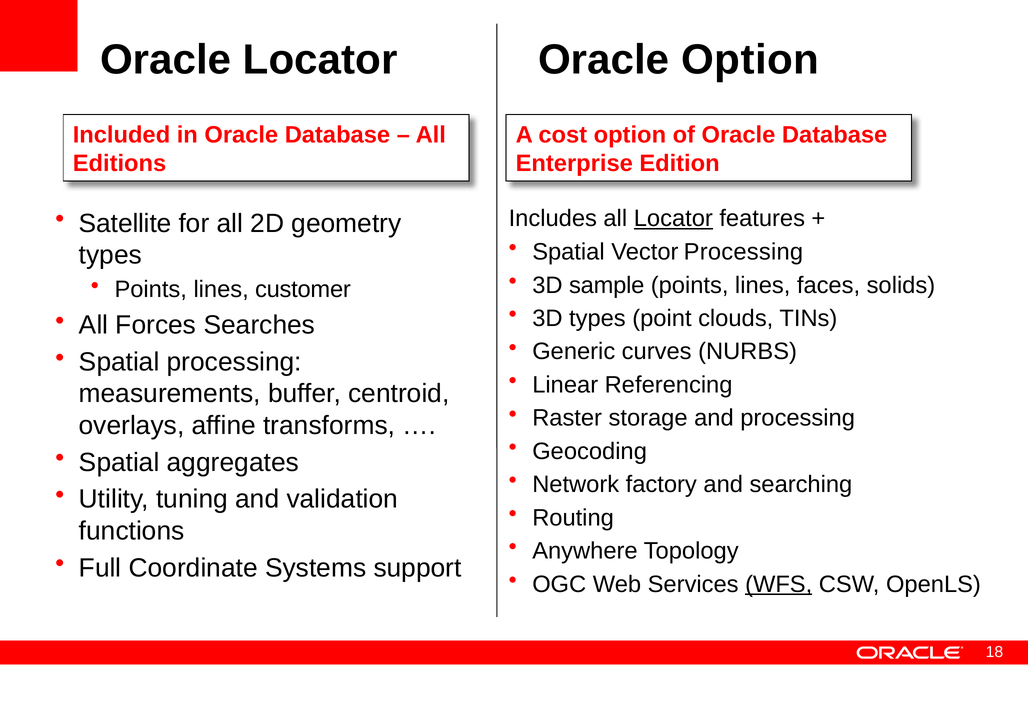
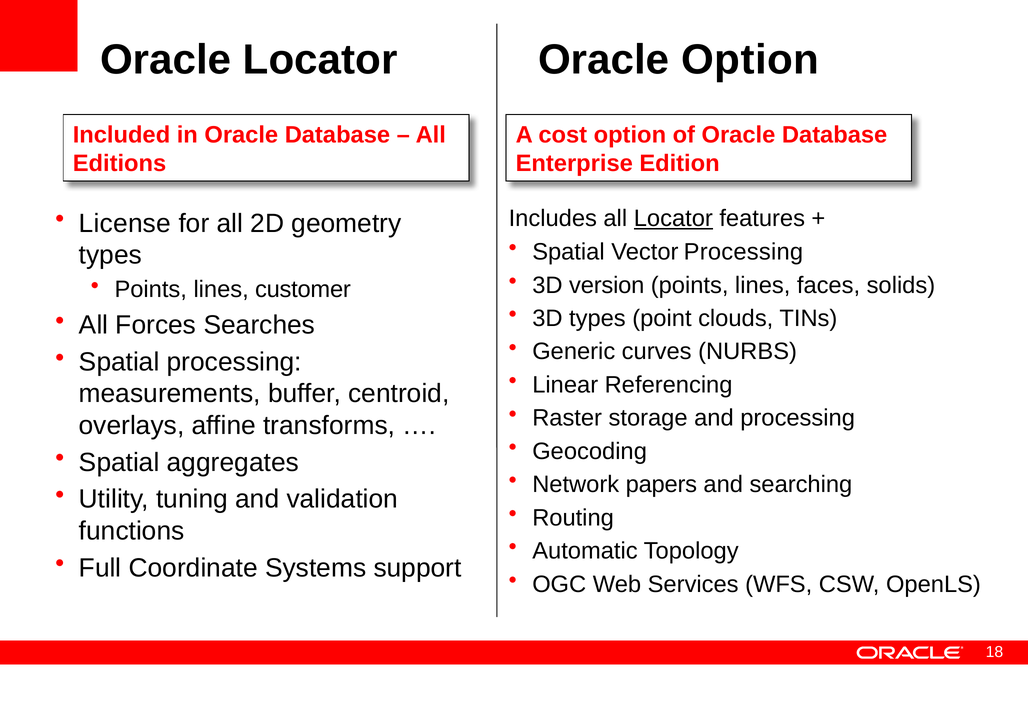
Satellite: Satellite -> License (125, 223)
sample: sample -> version (607, 285)
factory: factory -> papers (661, 484)
Anywhere: Anywhere -> Automatic (585, 551)
WFS underline: present -> none (779, 584)
